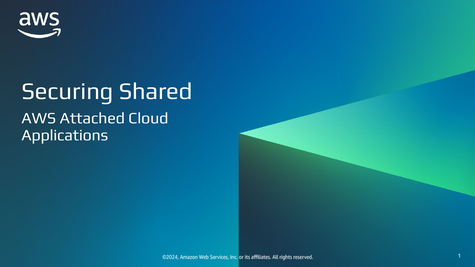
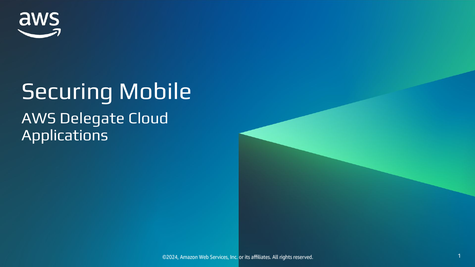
Shared: Shared -> Mobile (155, 91)
Attached: Attached -> Delegate (92, 118)
